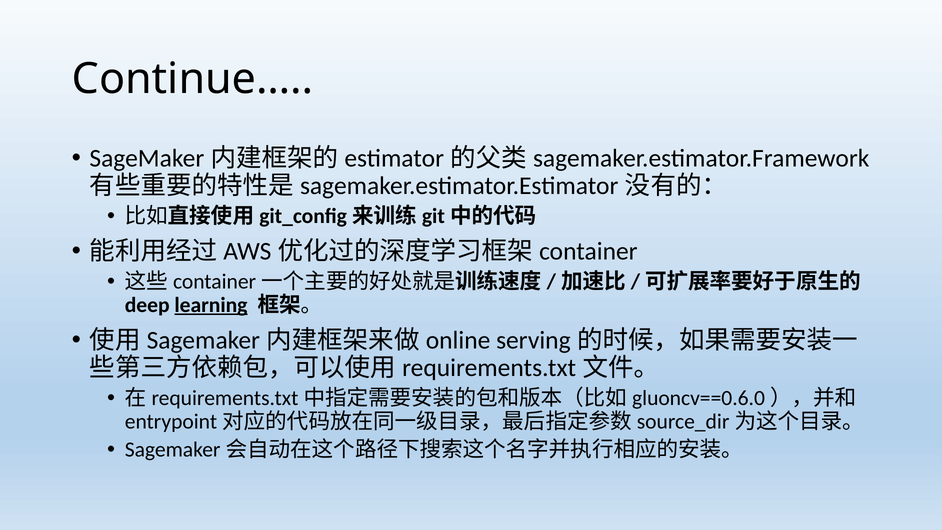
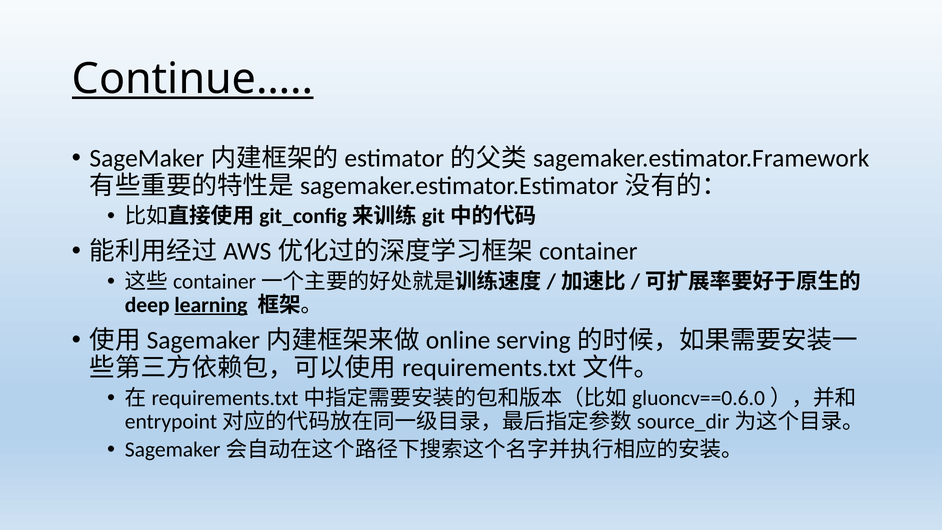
Continue… underline: none -> present (193, 79)
